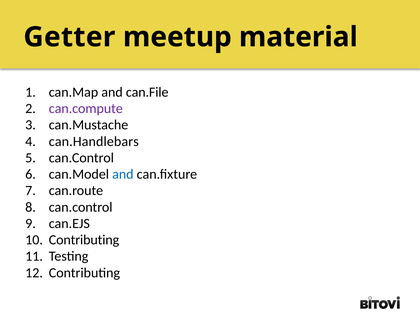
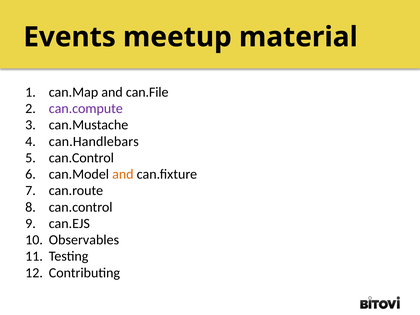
Getter: Getter -> Events (70, 37)
and colour: blue -> orange (123, 174)
Contributing: Contributing -> Observables (84, 240)
